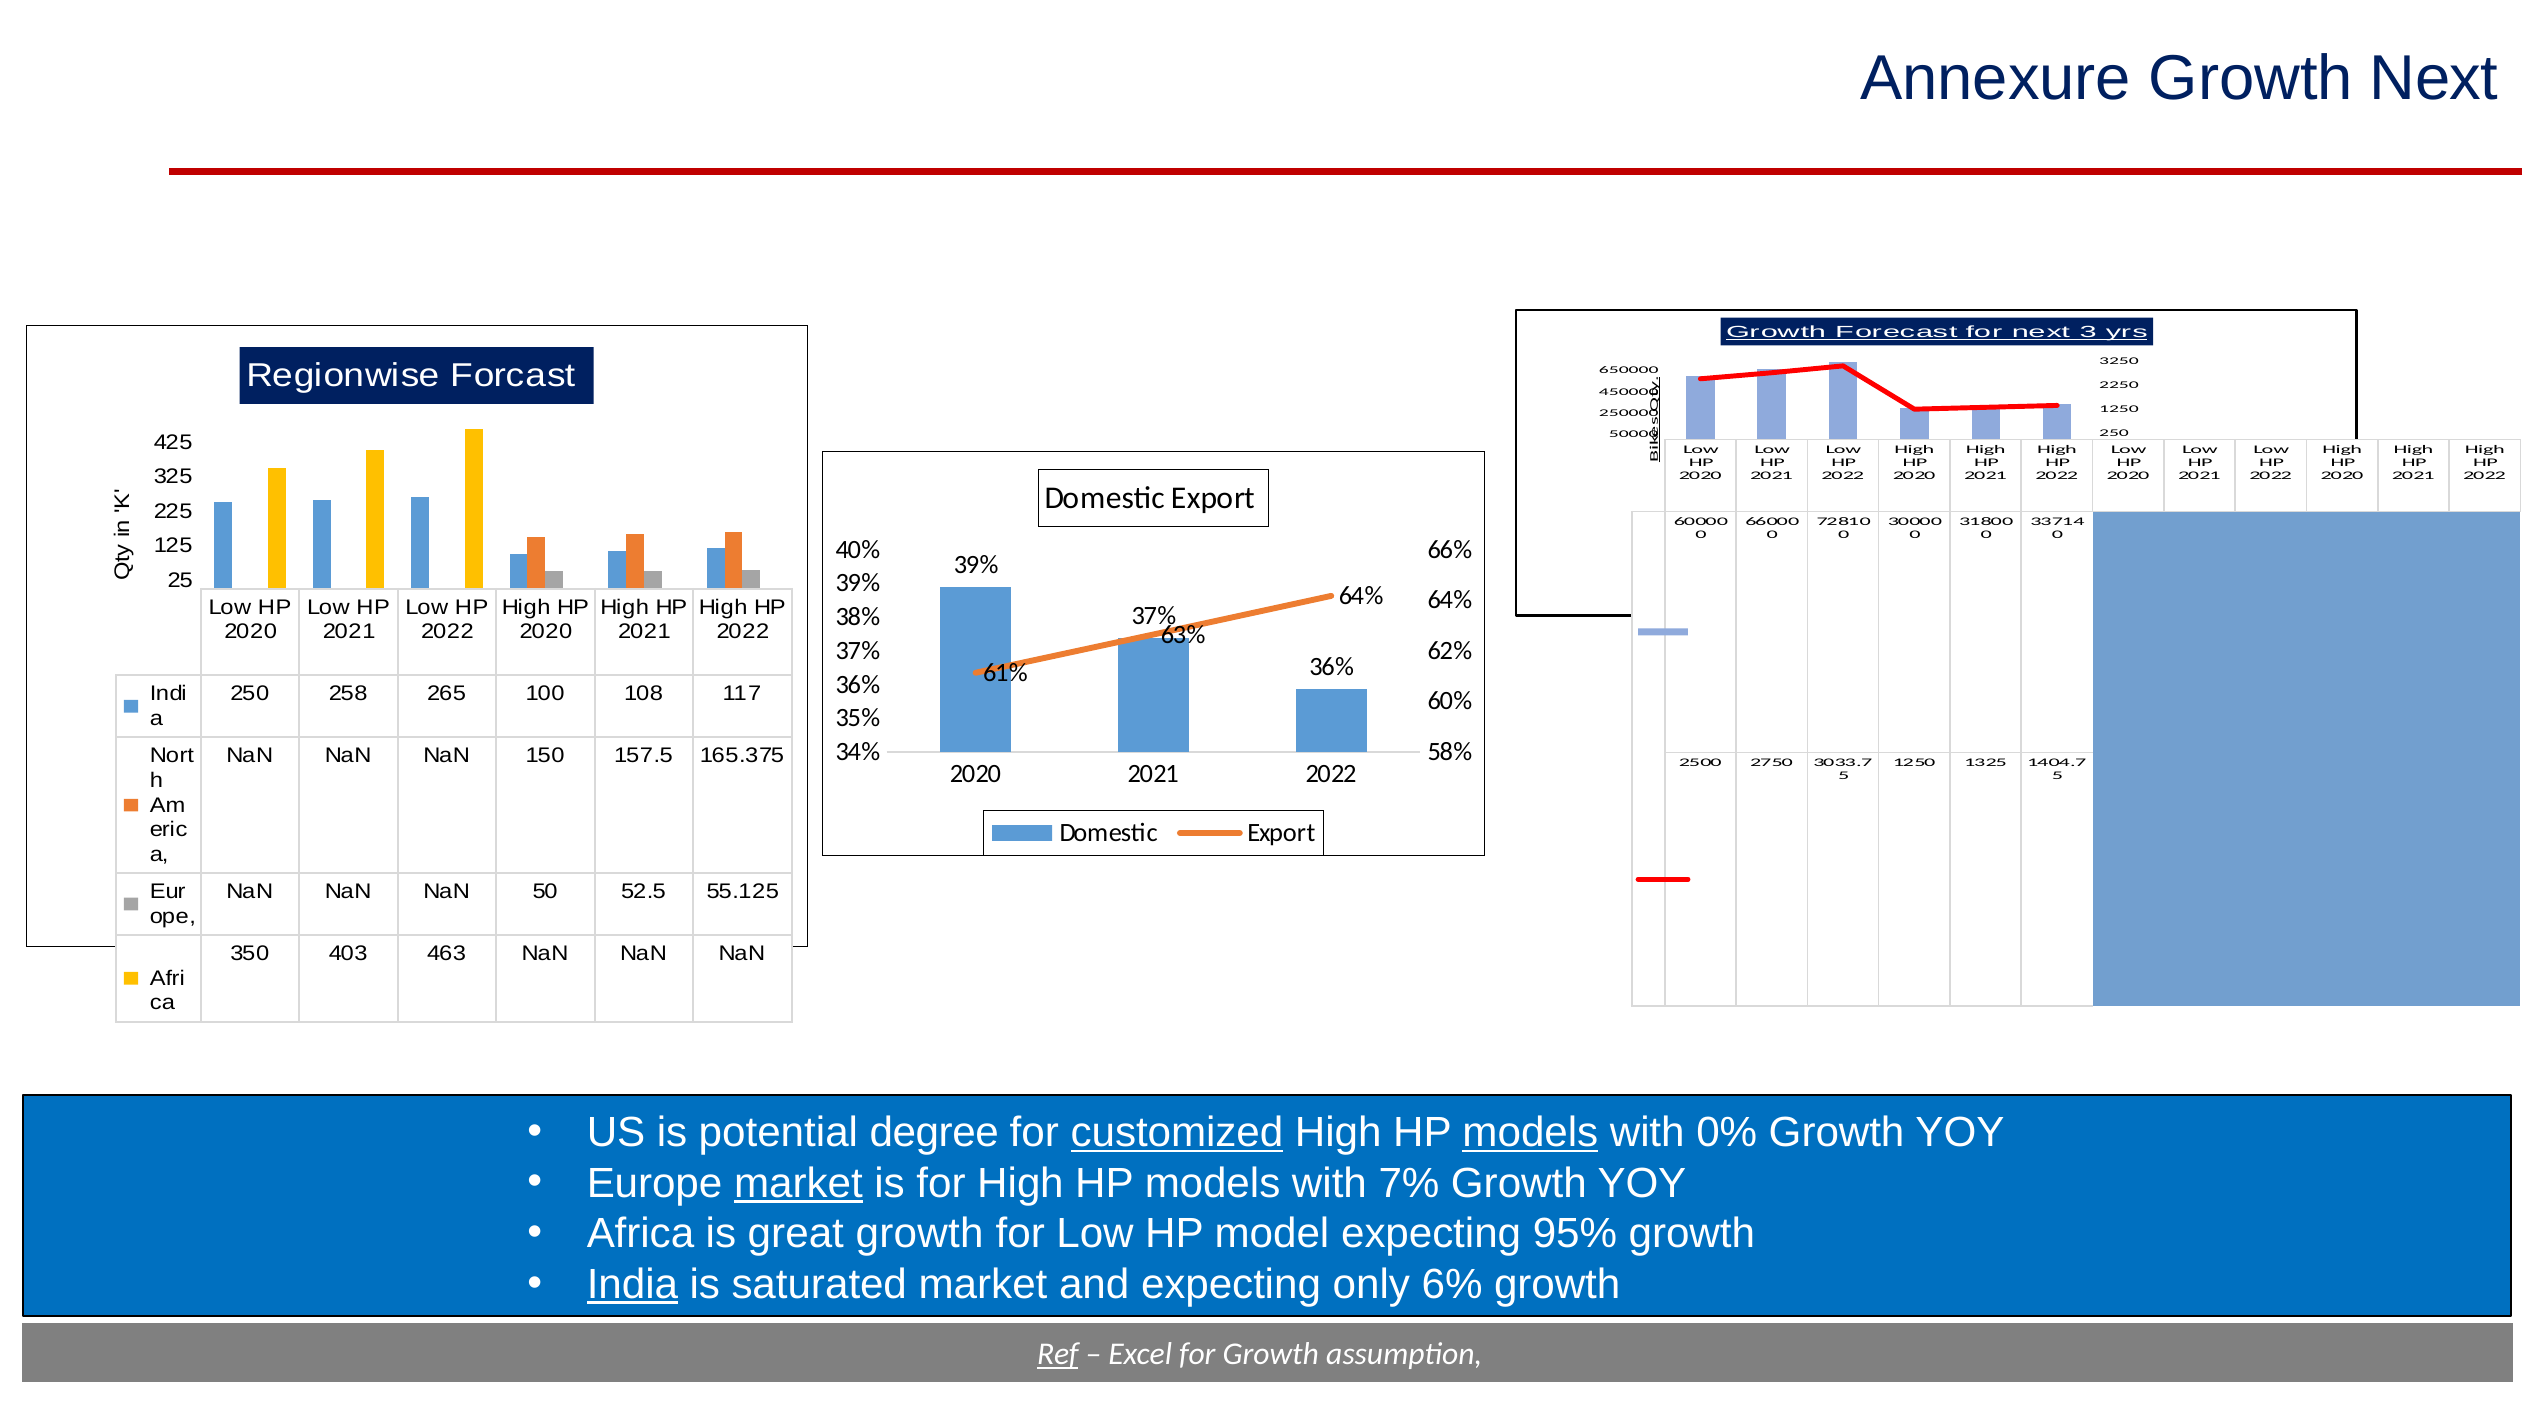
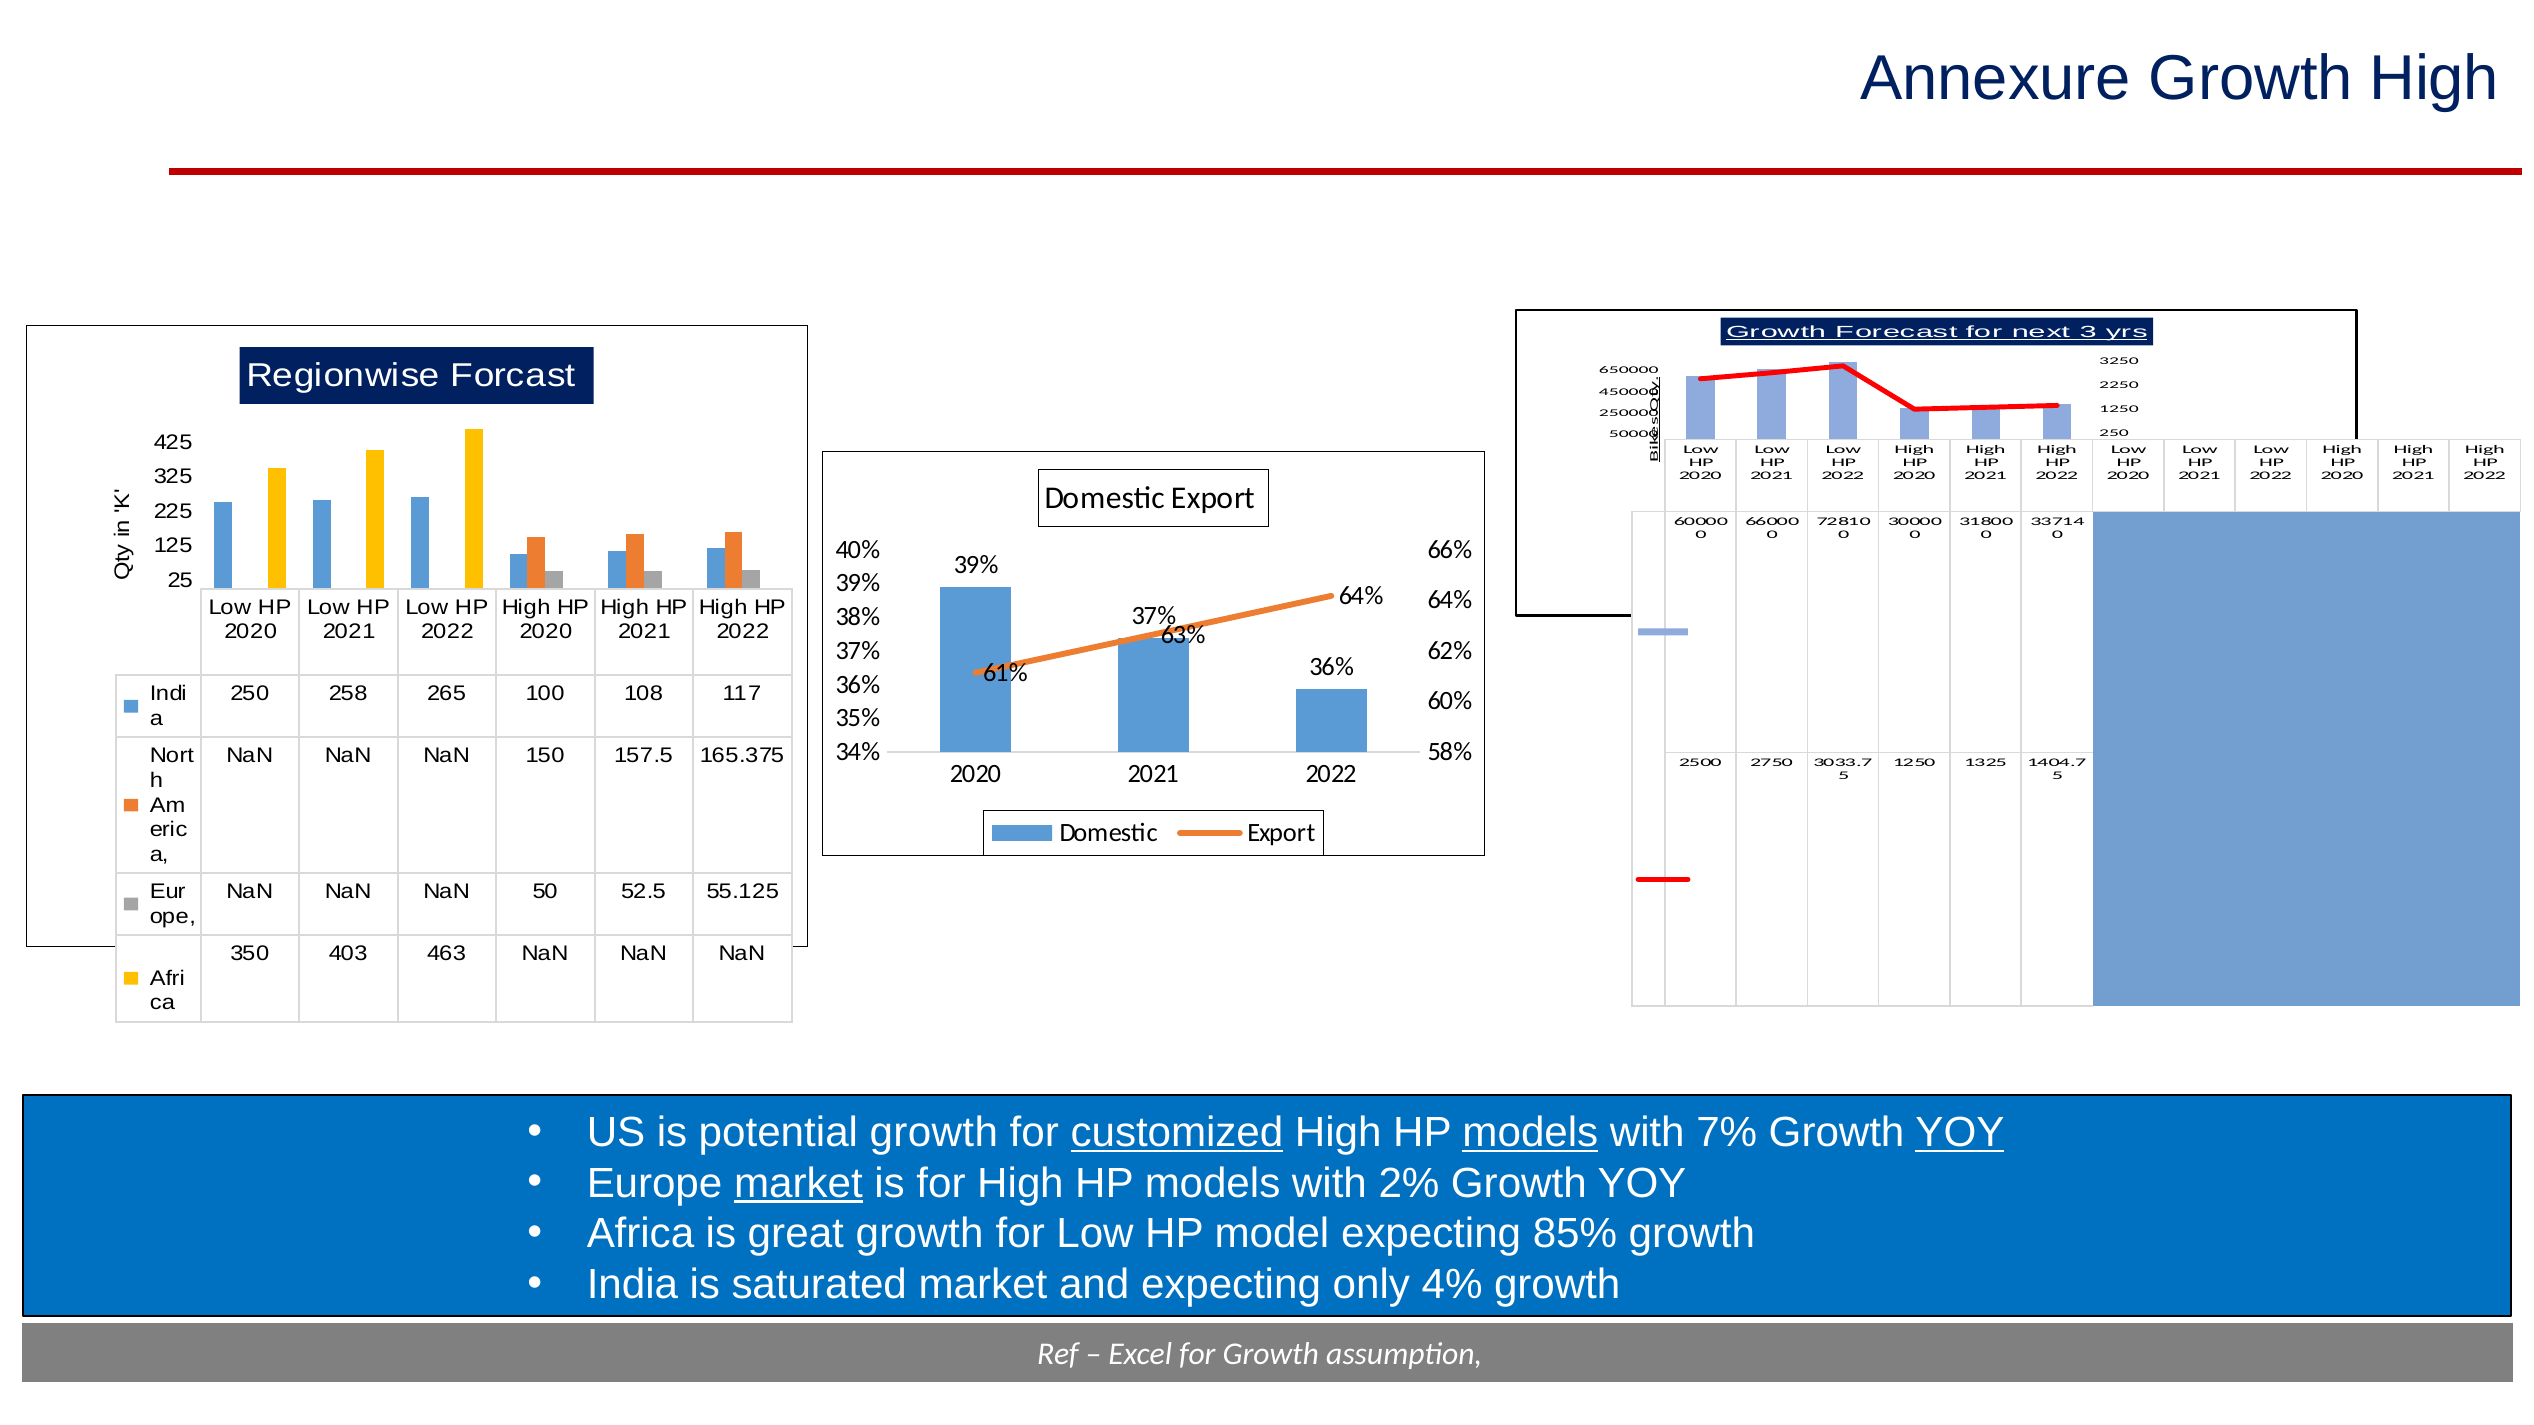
Growth Next: Next -> High (2434, 78)
potential degree: degree -> growth (934, 1133)
0%: 0% -> 7% (1727, 1133)
YOY underline: none -> present (1960, 1133)
7%: 7% -> 2% (1409, 1184)
95%: 95% -> 85% (1575, 1234)
India underline: present -> none (632, 1285)
6%: 6% -> 4% (1452, 1285)
Ref underline: present -> none (1058, 1355)
